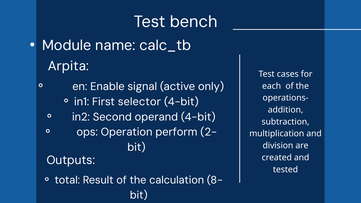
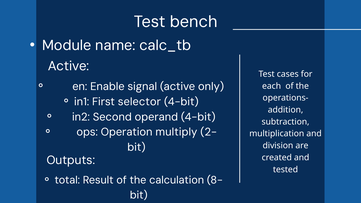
Arpita: Arpita -> Active (68, 66)
perform: perform -> multiply (176, 132)
